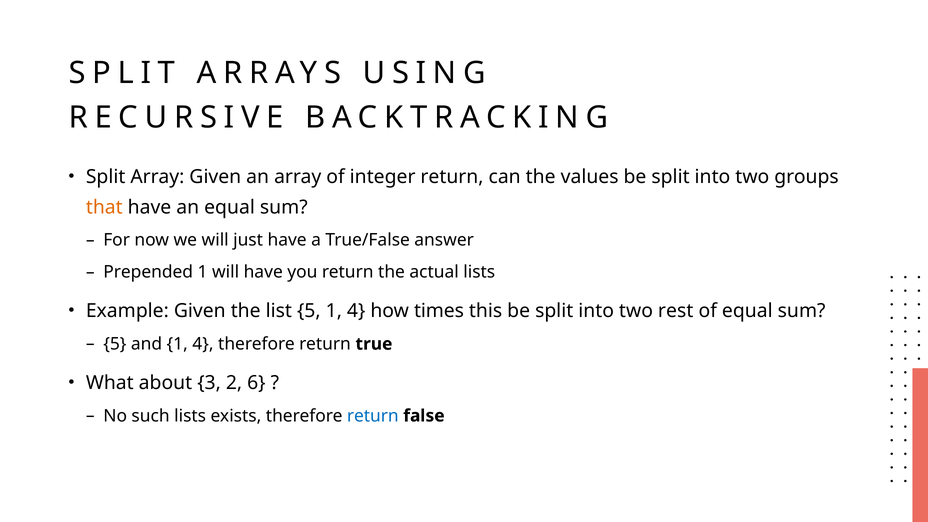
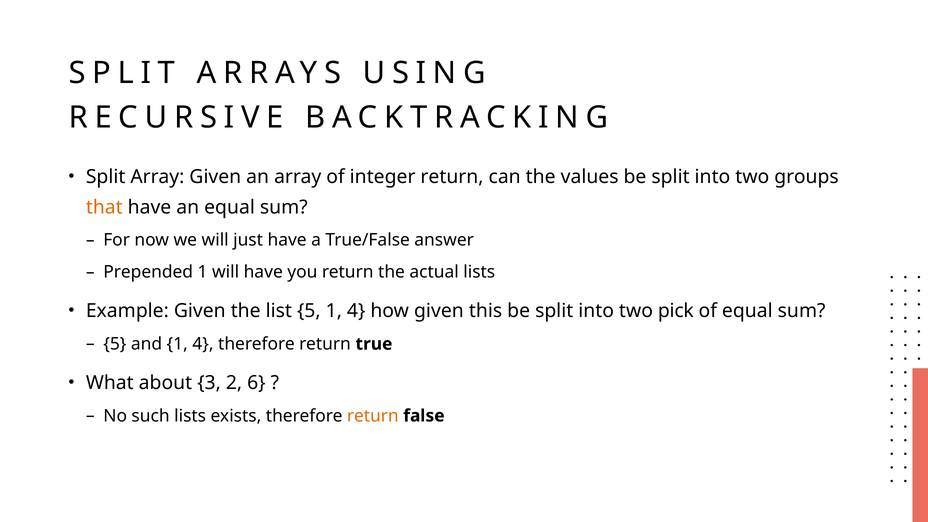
how times: times -> given (439, 311)
rest: rest -> pick (676, 311)
return colour: blue -> orange (373, 416)
